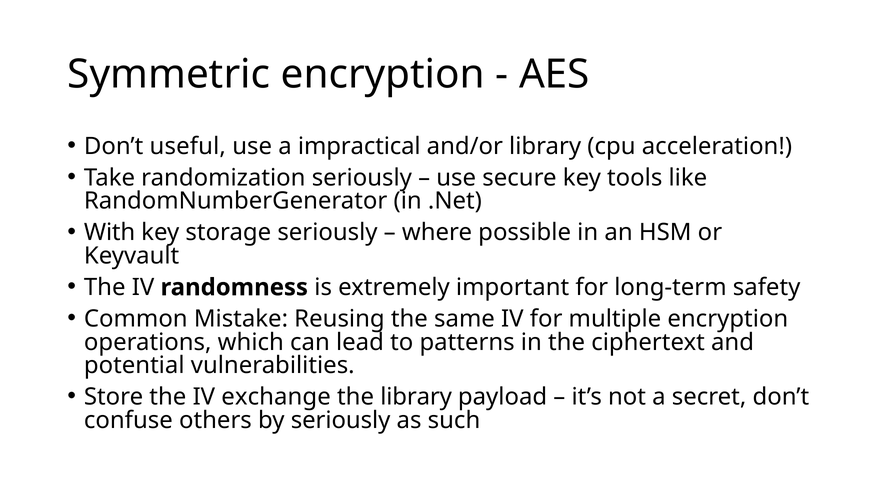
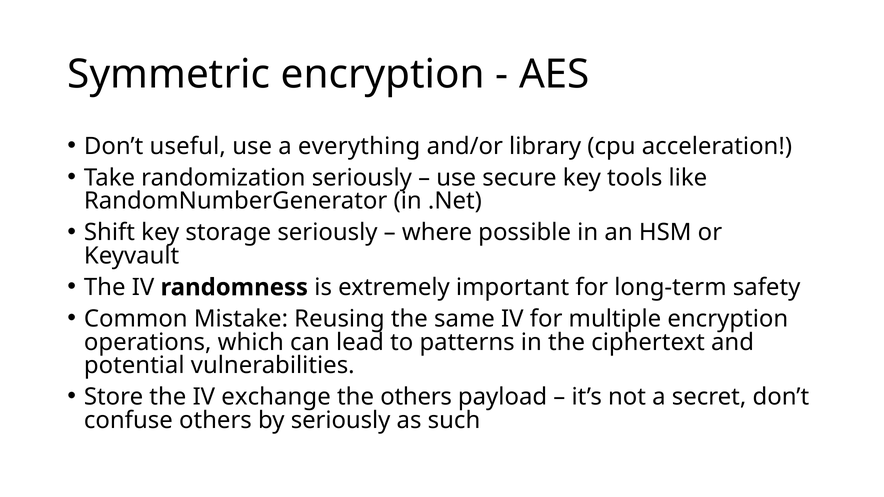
impractical: impractical -> everything (359, 146)
With: With -> Shift (109, 233)
the library: library -> others (416, 397)
